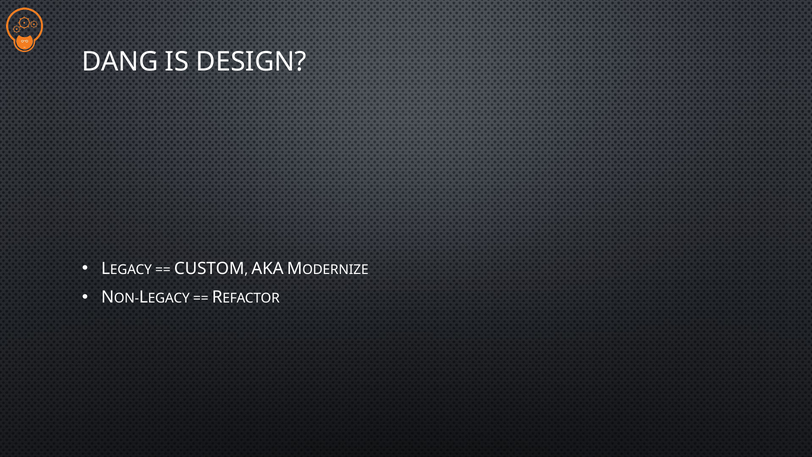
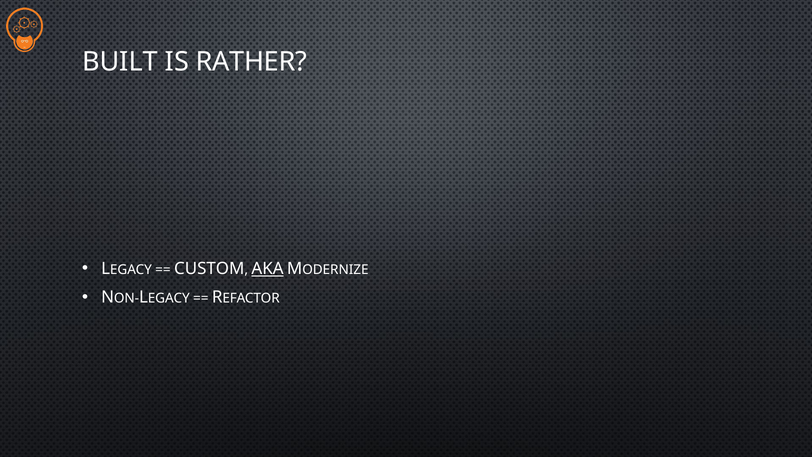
DANG: DANG -> BUILT (120, 62)
DESIGN: DESIGN -> RATHER (251, 62)
AKA underline: none -> present (268, 268)
